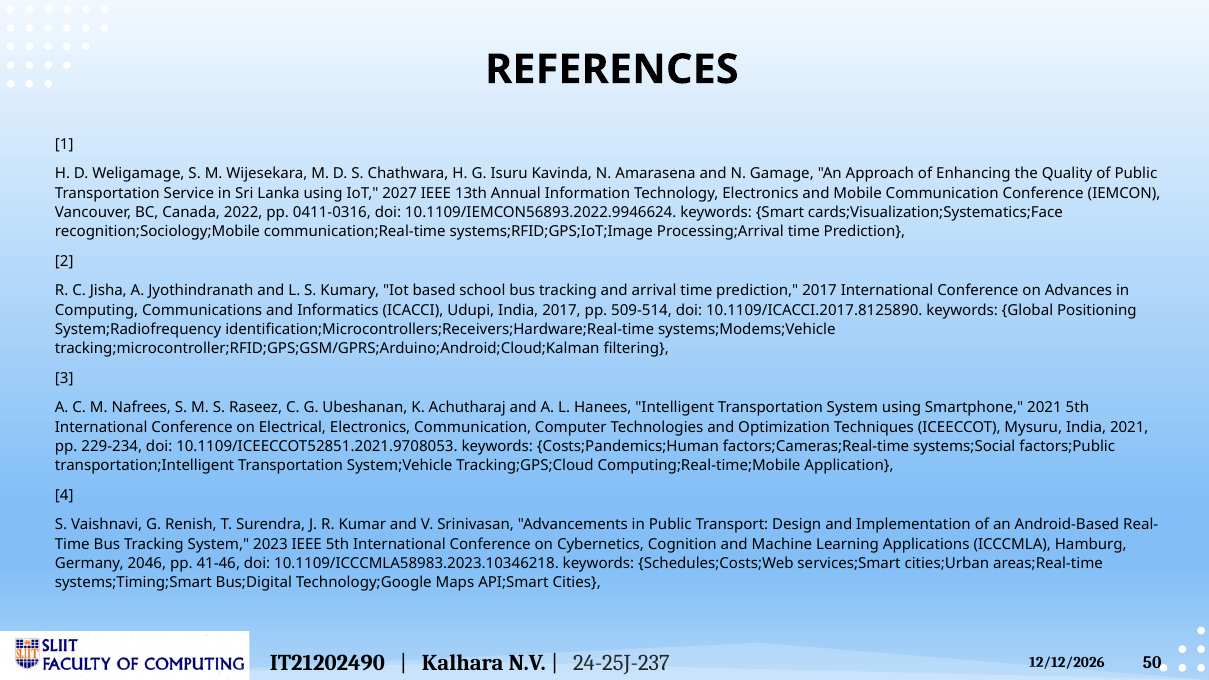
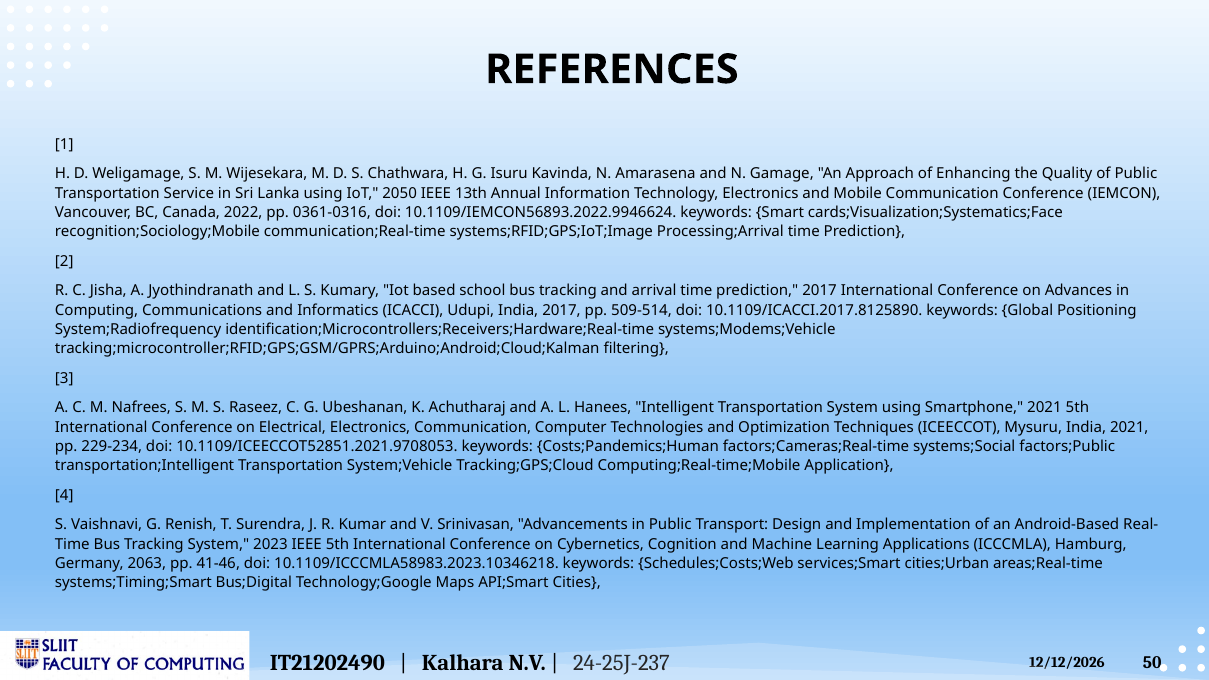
2027: 2027 -> 2050 (400, 193)
0411-0316: 0411-0316 -> 0361-0316 (332, 212)
2046: 2046 -> 2063 (147, 564)
